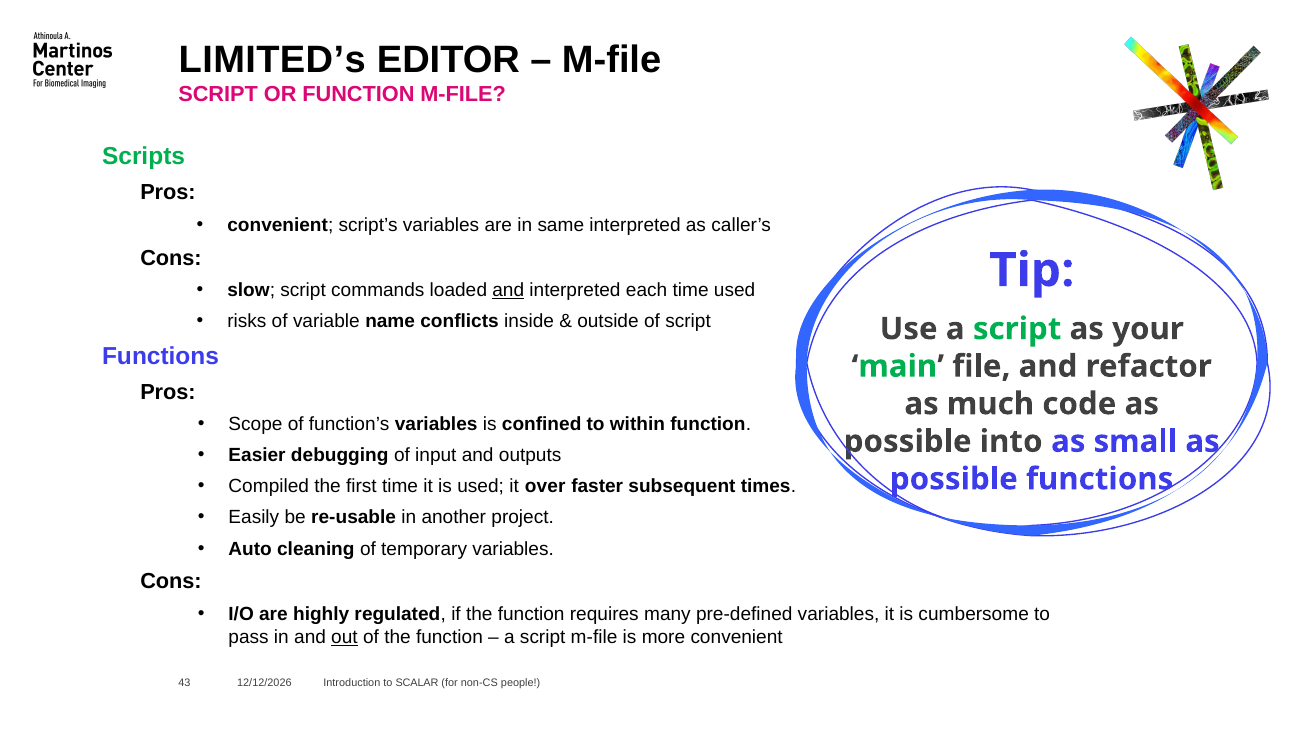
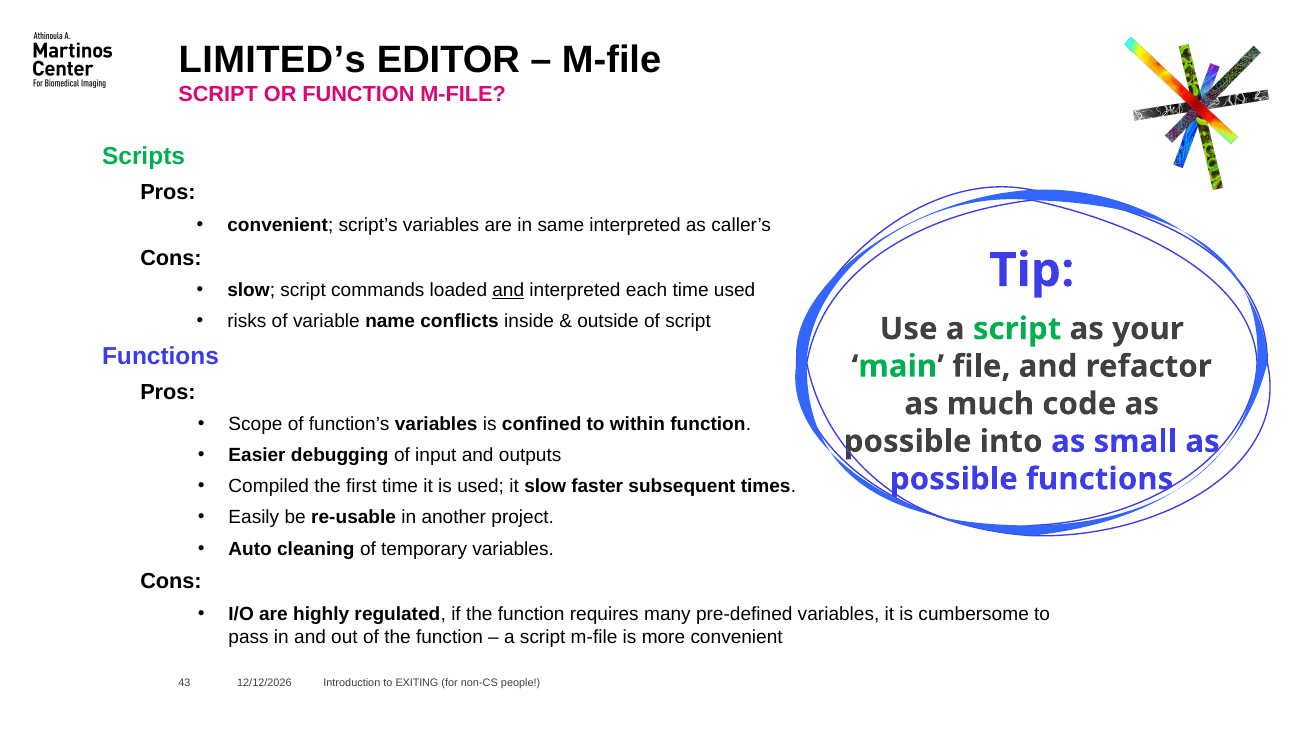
it over: over -> slow (545, 486)
out underline: present -> none (344, 637)
SCALAR: SCALAR -> EXITING (417, 682)
